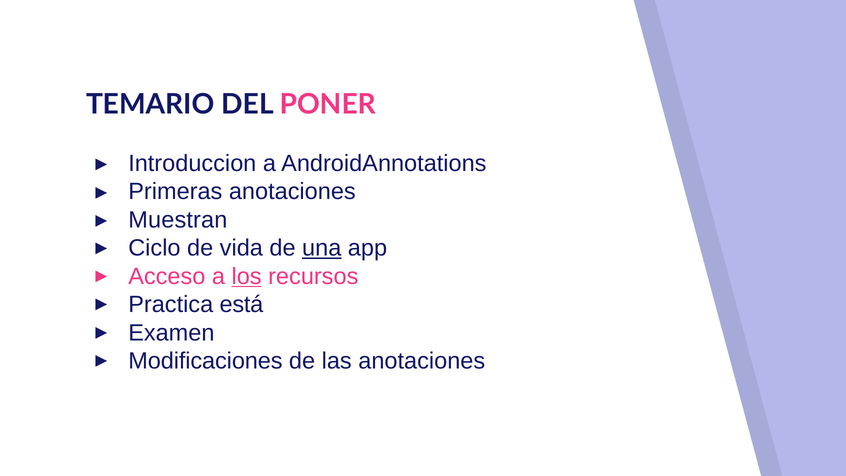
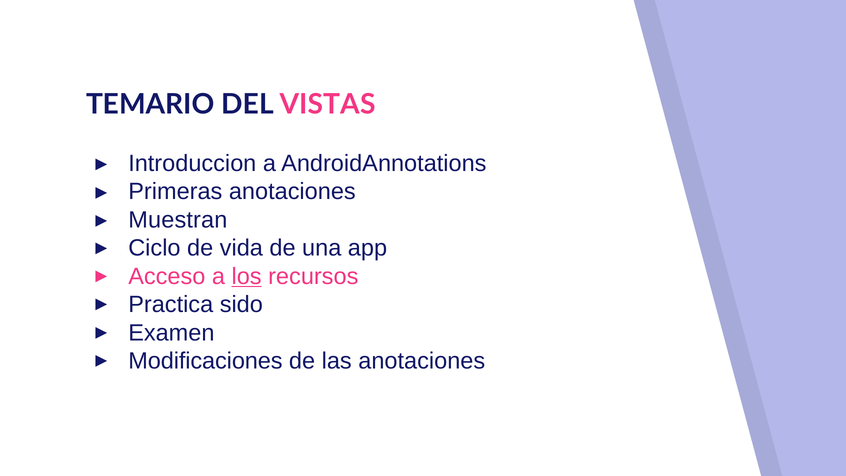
PONER: PONER -> VISTAS (328, 104)
una underline: present -> none (322, 248)
está: está -> sido (241, 304)
